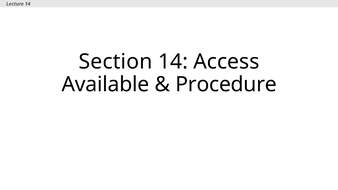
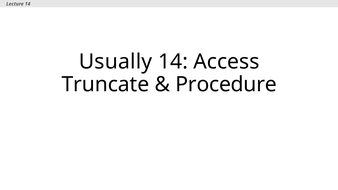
Section: Section -> Usually (116, 62)
Available: Available -> Truncate (105, 84)
